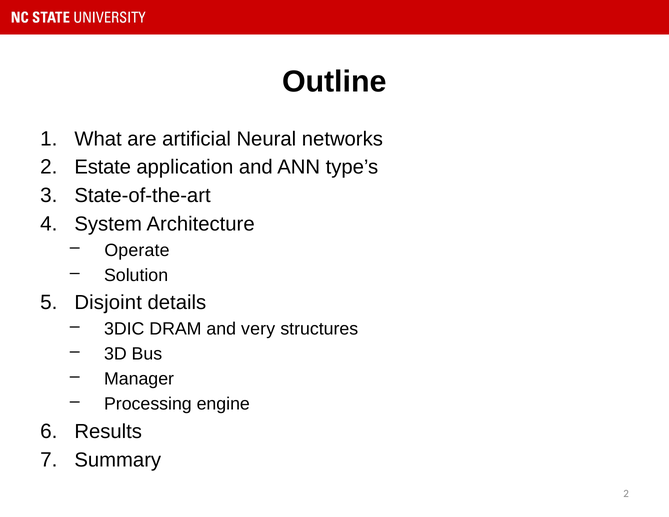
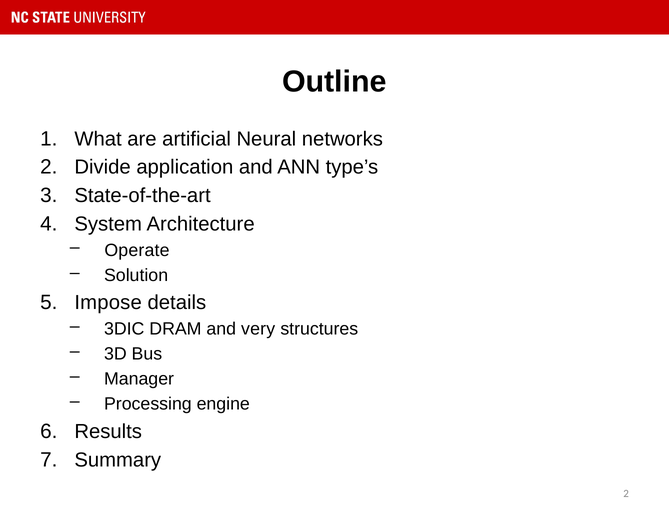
Estate: Estate -> Divide (103, 167)
Disjoint: Disjoint -> Impose (108, 303)
